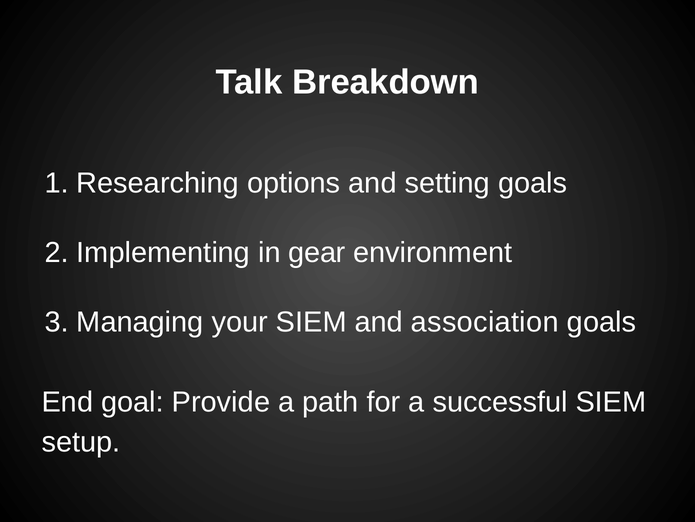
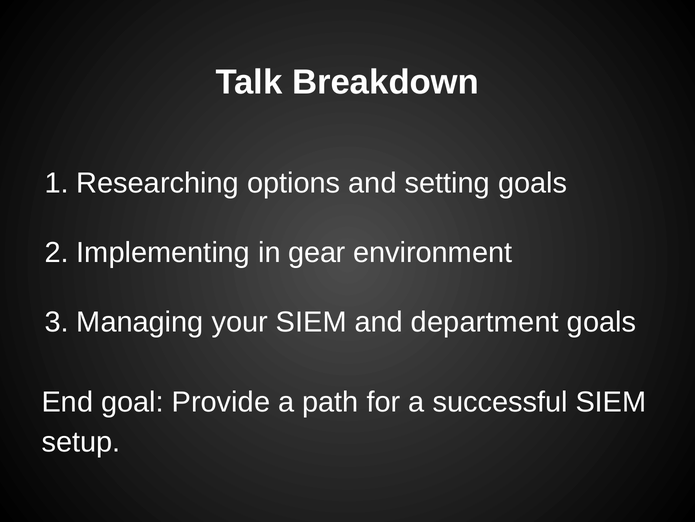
association: association -> department (485, 322)
